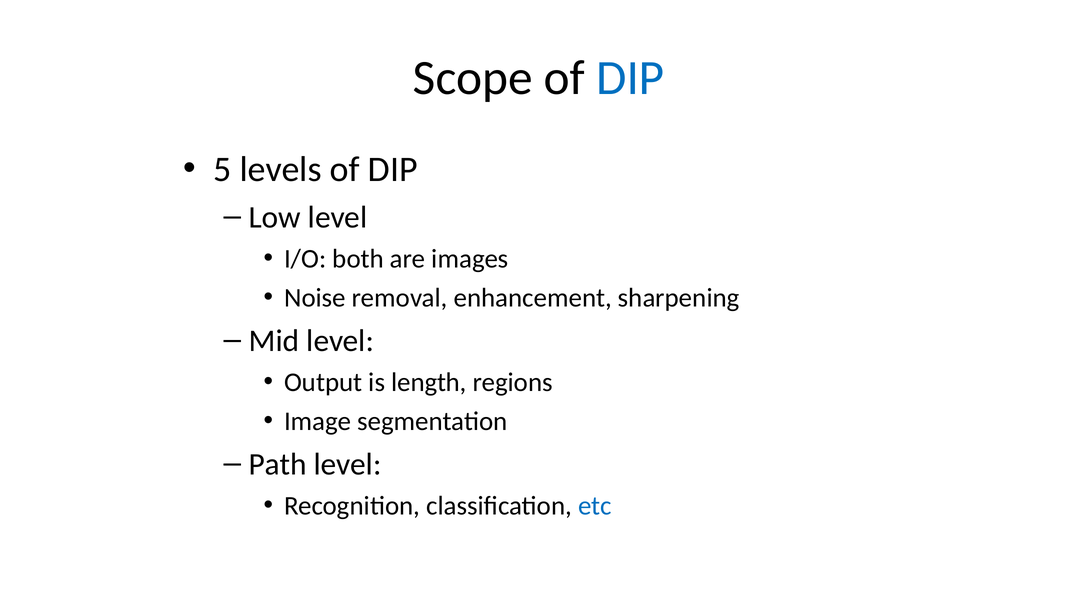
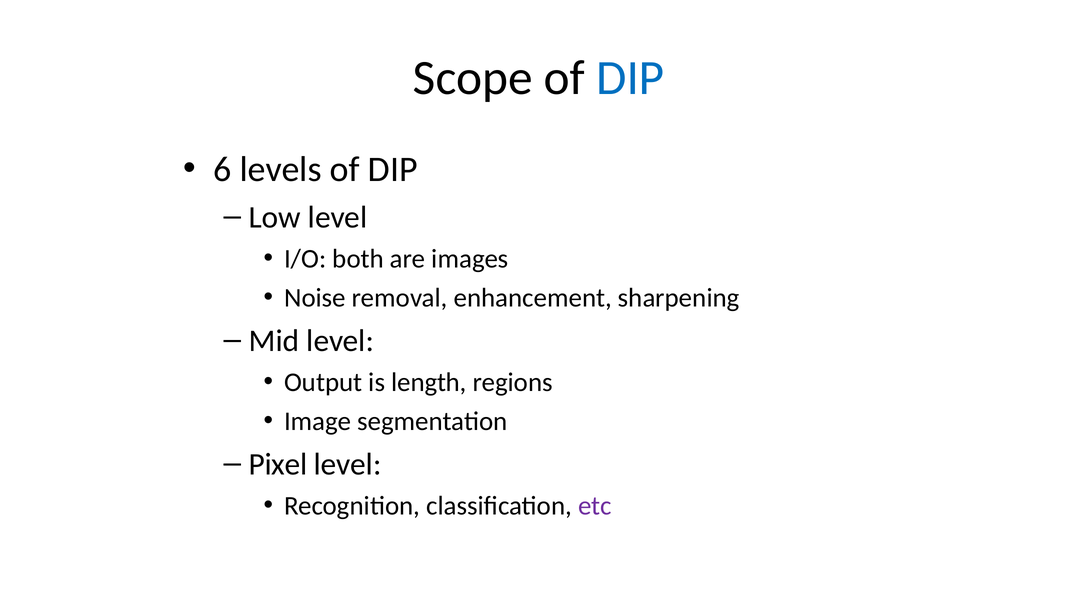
5: 5 -> 6 (222, 170)
Path: Path -> Pixel (278, 465)
etc colour: blue -> purple (595, 506)
